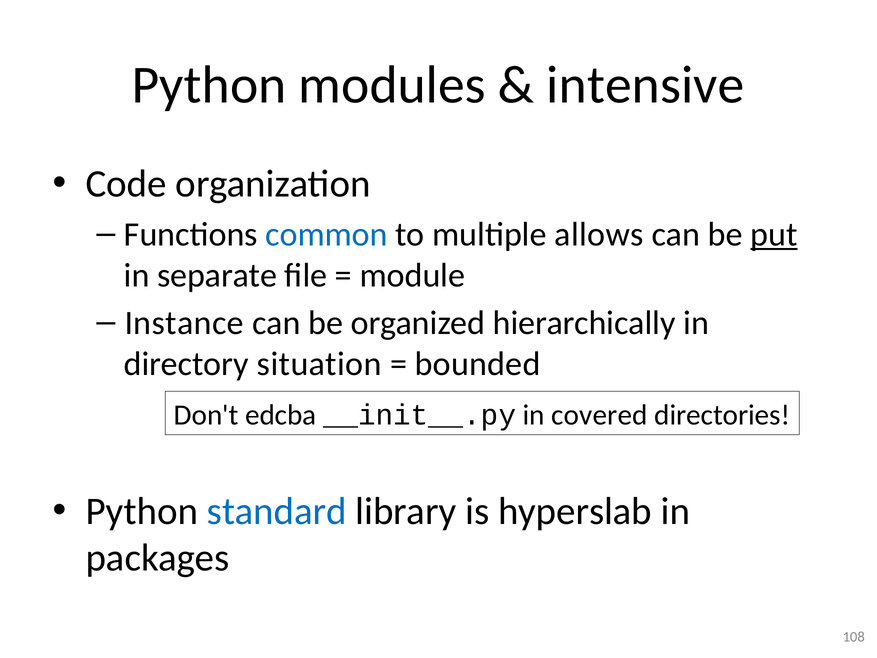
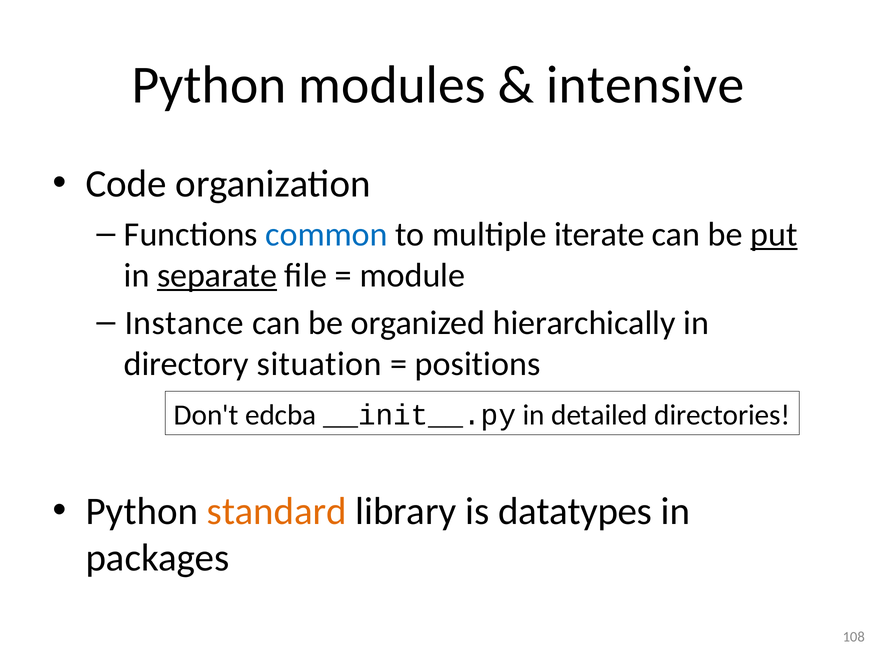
allows: allows -> iterate (599, 234)
separate underline: none -> present (217, 275)
bounded: bounded -> positions (478, 364)
covered: covered -> detailed (599, 415)
standard colour: blue -> orange (277, 511)
hyperslab: hyperslab -> datatypes (575, 511)
